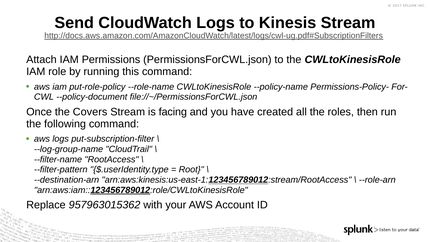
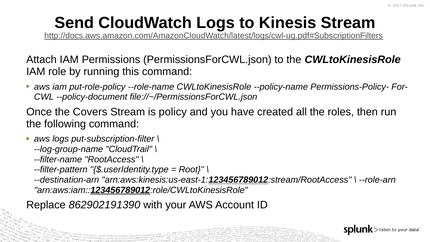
facing: facing -> policy (173, 112)
957963015362: 957963015362 -> 862902191390 (105, 205)
